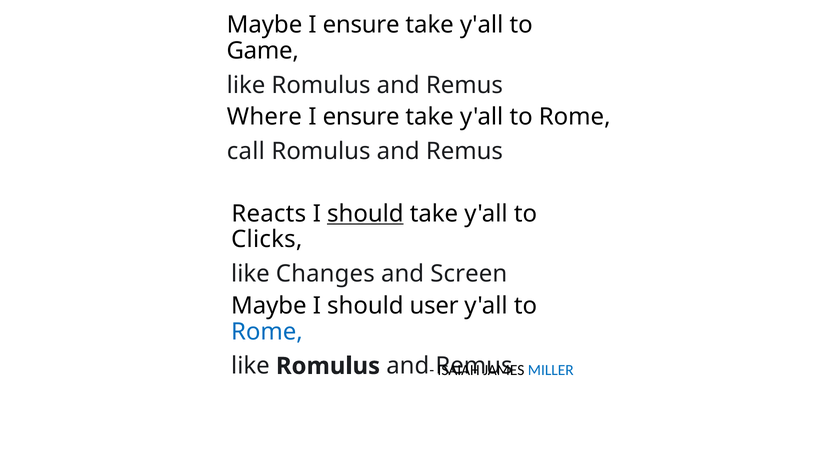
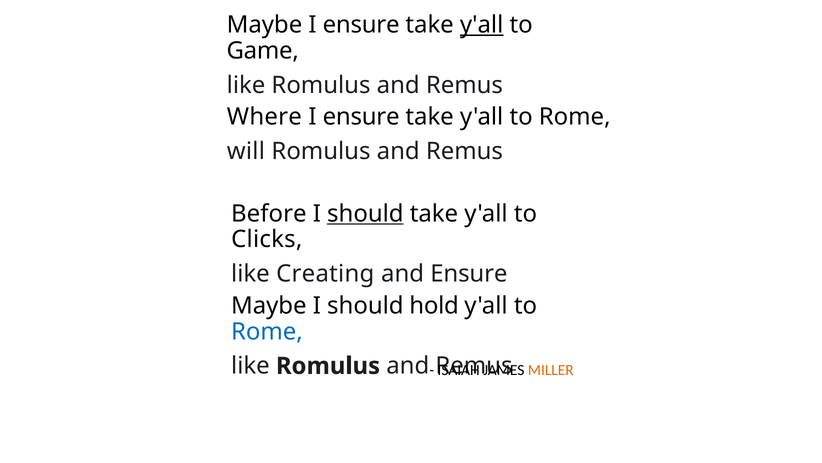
y'all underline: none -> present (482, 25)
call: call -> will (246, 151)
Reacts: Reacts -> Before (269, 213)
Changes: Changes -> Creating (325, 274)
and Screen: Screen -> Ensure (469, 274)
user: user -> hold (434, 305)
MILLER colour: blue -> orange (551, 369)
